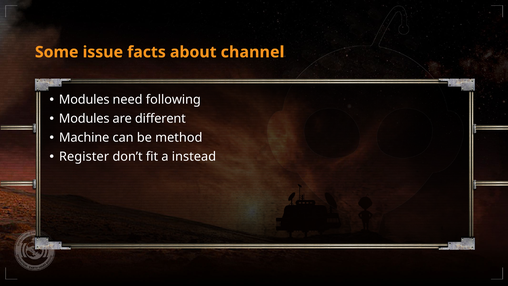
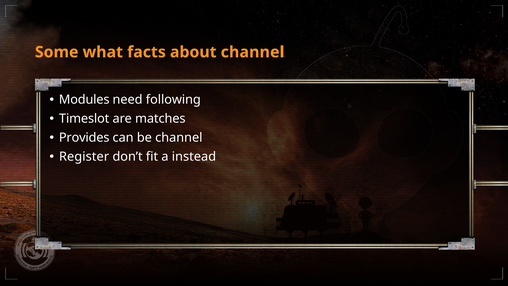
issue: issue -> what (103, 52)
Modules: Modules -> Timeslot (84, 119)
different: different -> matches (160, 119)
Machine: Machine -> Provides (84, 138)
be method: method -> channel (179, 138)
